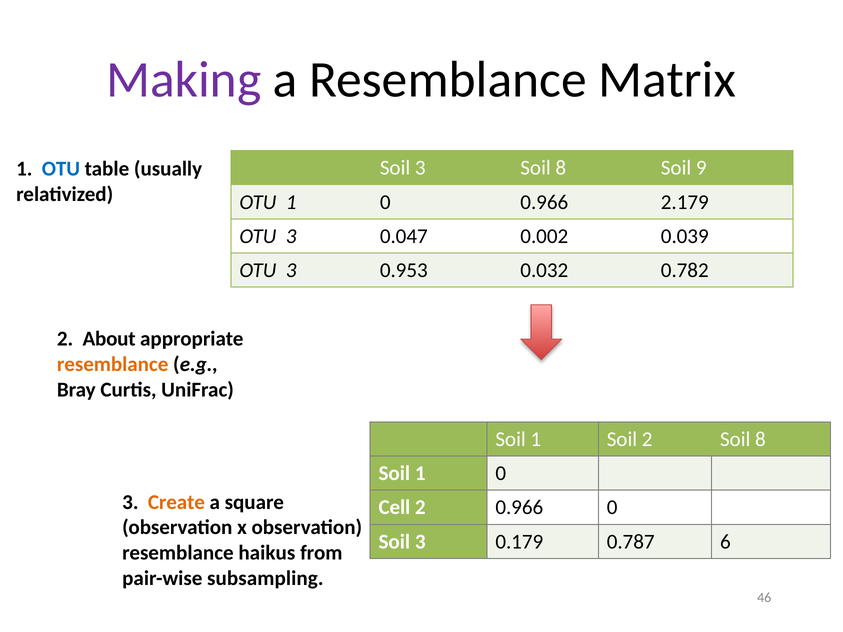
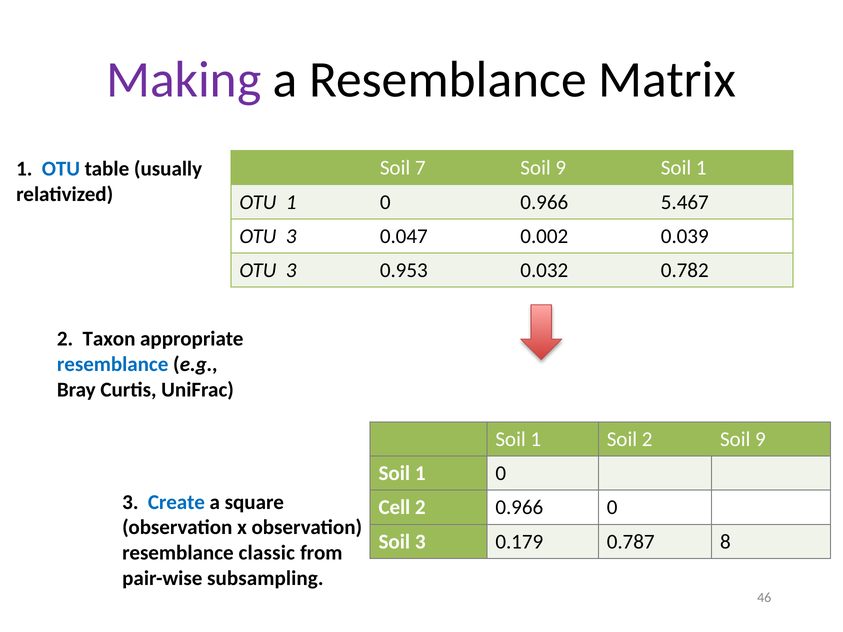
3: 3 -> 7 (420, 168)
8: 8 -> 9 (561, 168)
9: 9 -> 1 (701, 168)
2.179: 2.179 -> 5.467 (685, 202)
About: About -> Taxon (109, 339)
resemblance colour: orange -> blue (113, 364)
2 Soil 8: 8 -> 9 (760, 439)
Create colour: orange -> blue (176, 502)
6: 6 -> 8 (725, 542)
haikus: haikus -> classic (267, 553)
